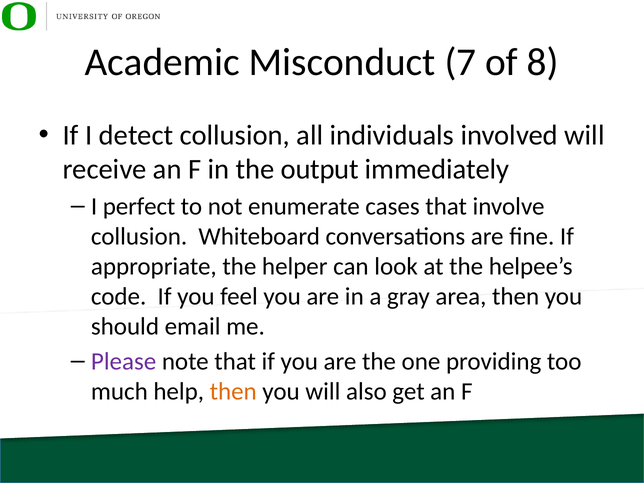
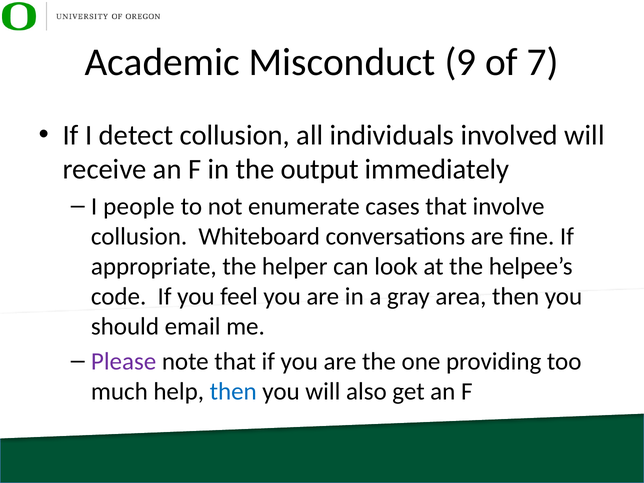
7: 7 -> 9 (460, 62)
8: 8 -> 7 (543, 62)
perfect: perfect -> people (139, 206)
then colour: orange -> blue (233, 391)
